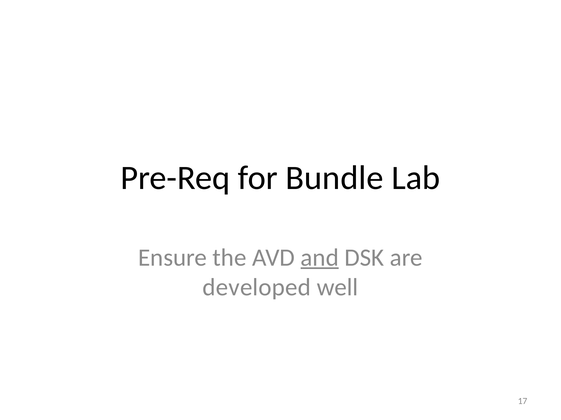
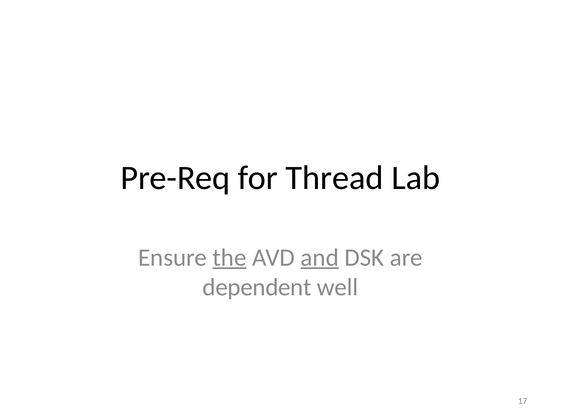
Bundle: Bundle -> Thread (335, 178)
the underline: none -> present (230, 258)
developed: developed -> dependent (257, 288)
